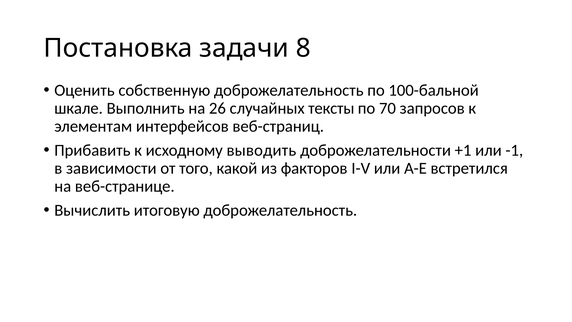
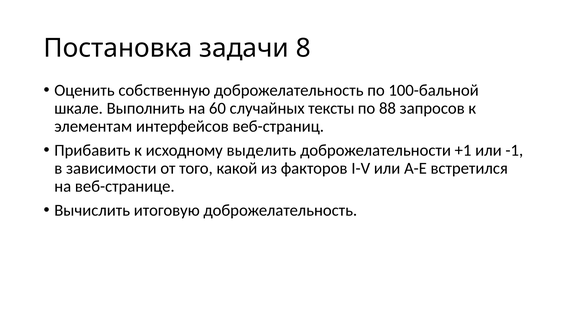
26: 26 -> 60 (217, 108)
70: 70 -> 88 (387, 108)
выводить: выводить -> выделить (261, 150)
